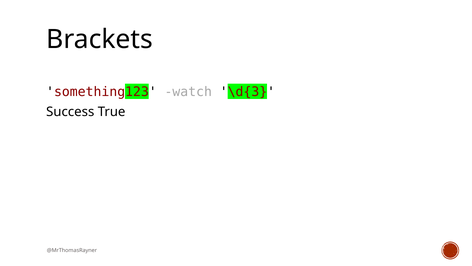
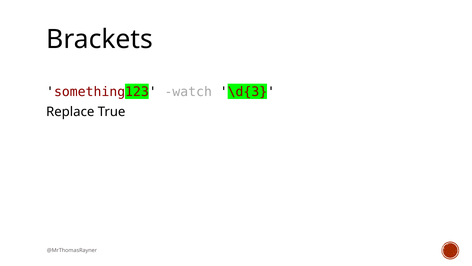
Success: Success -> Replace (70, 112)
